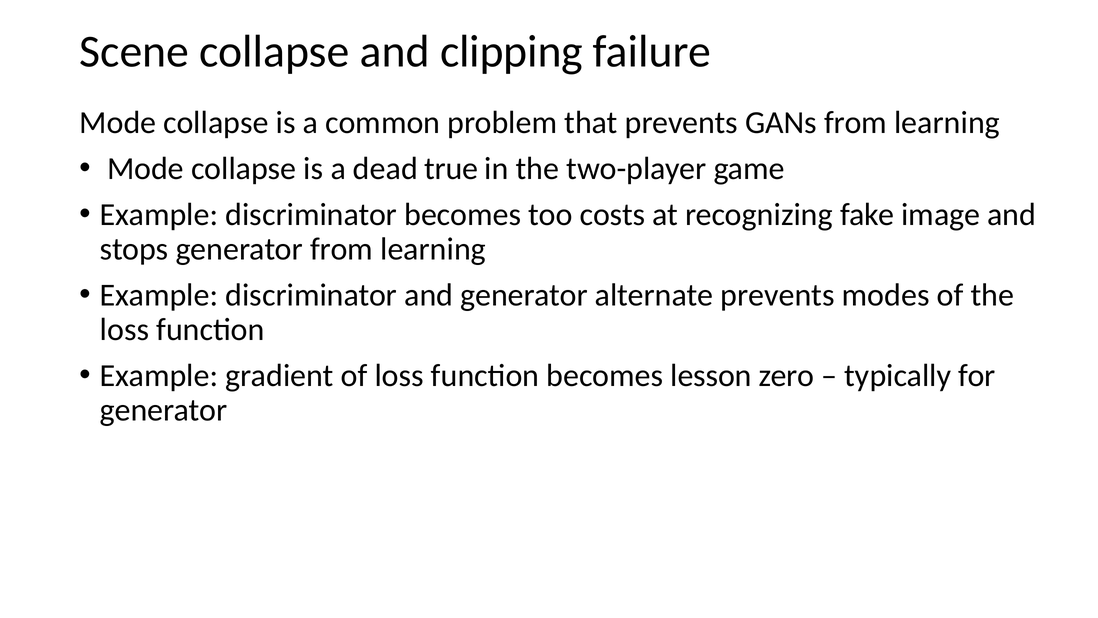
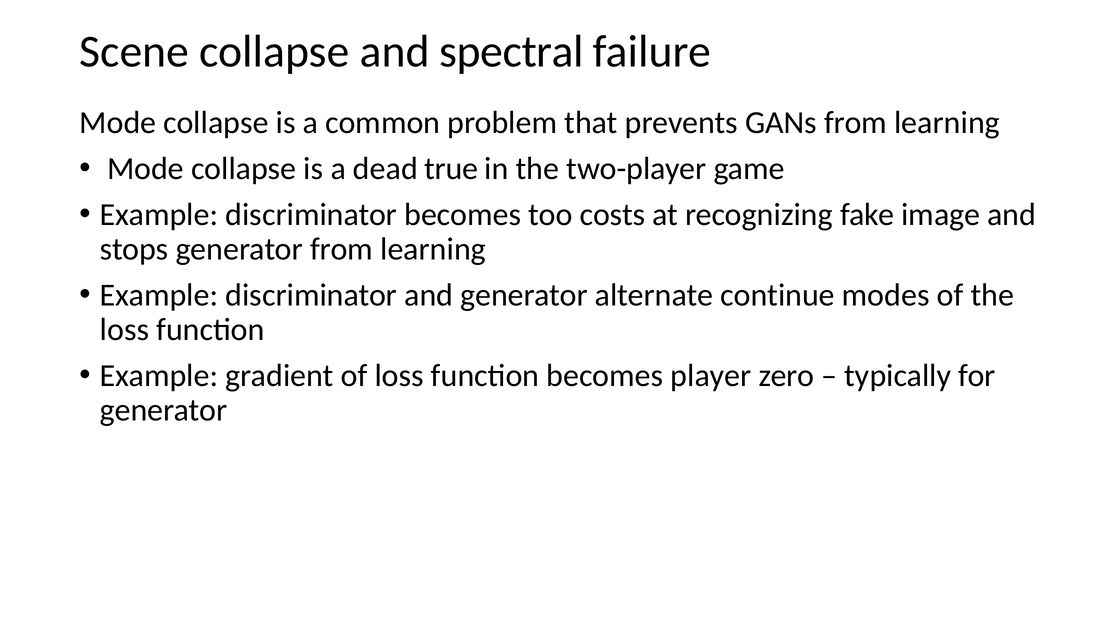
clipping: clipping -> spectral (512, 52)
alternate prevents: prevents -> continue (778, 295)
lesson: lesson -> player (711, 375)
